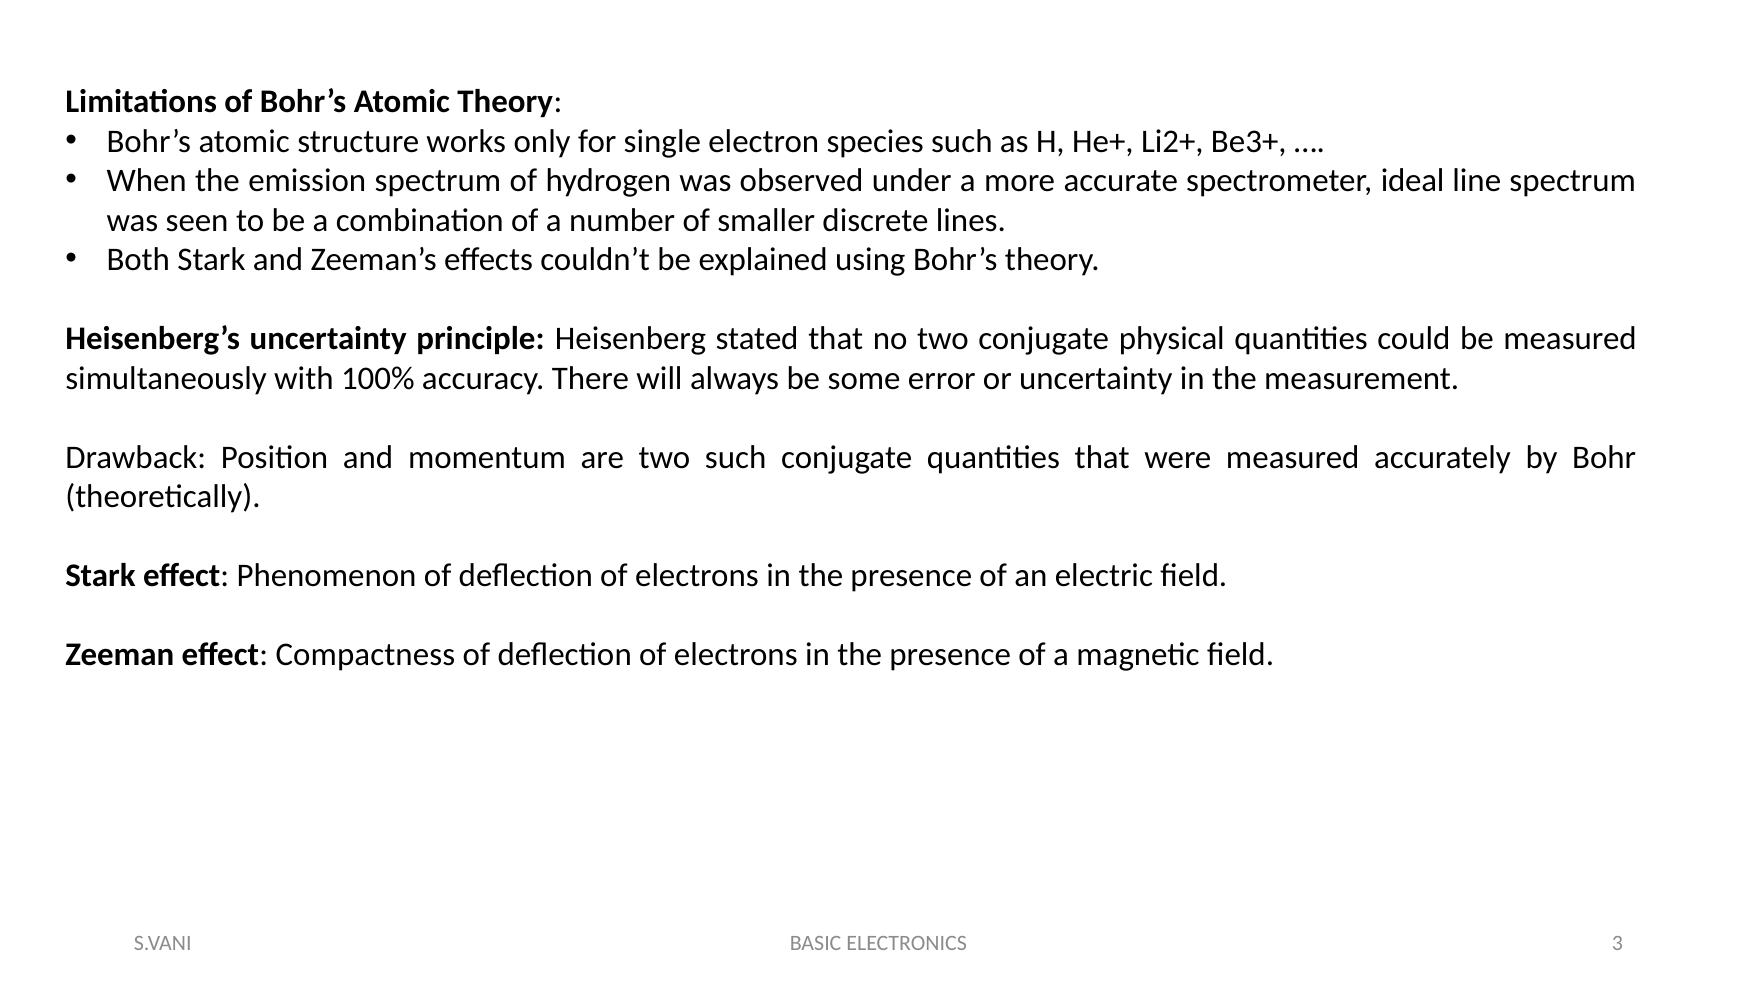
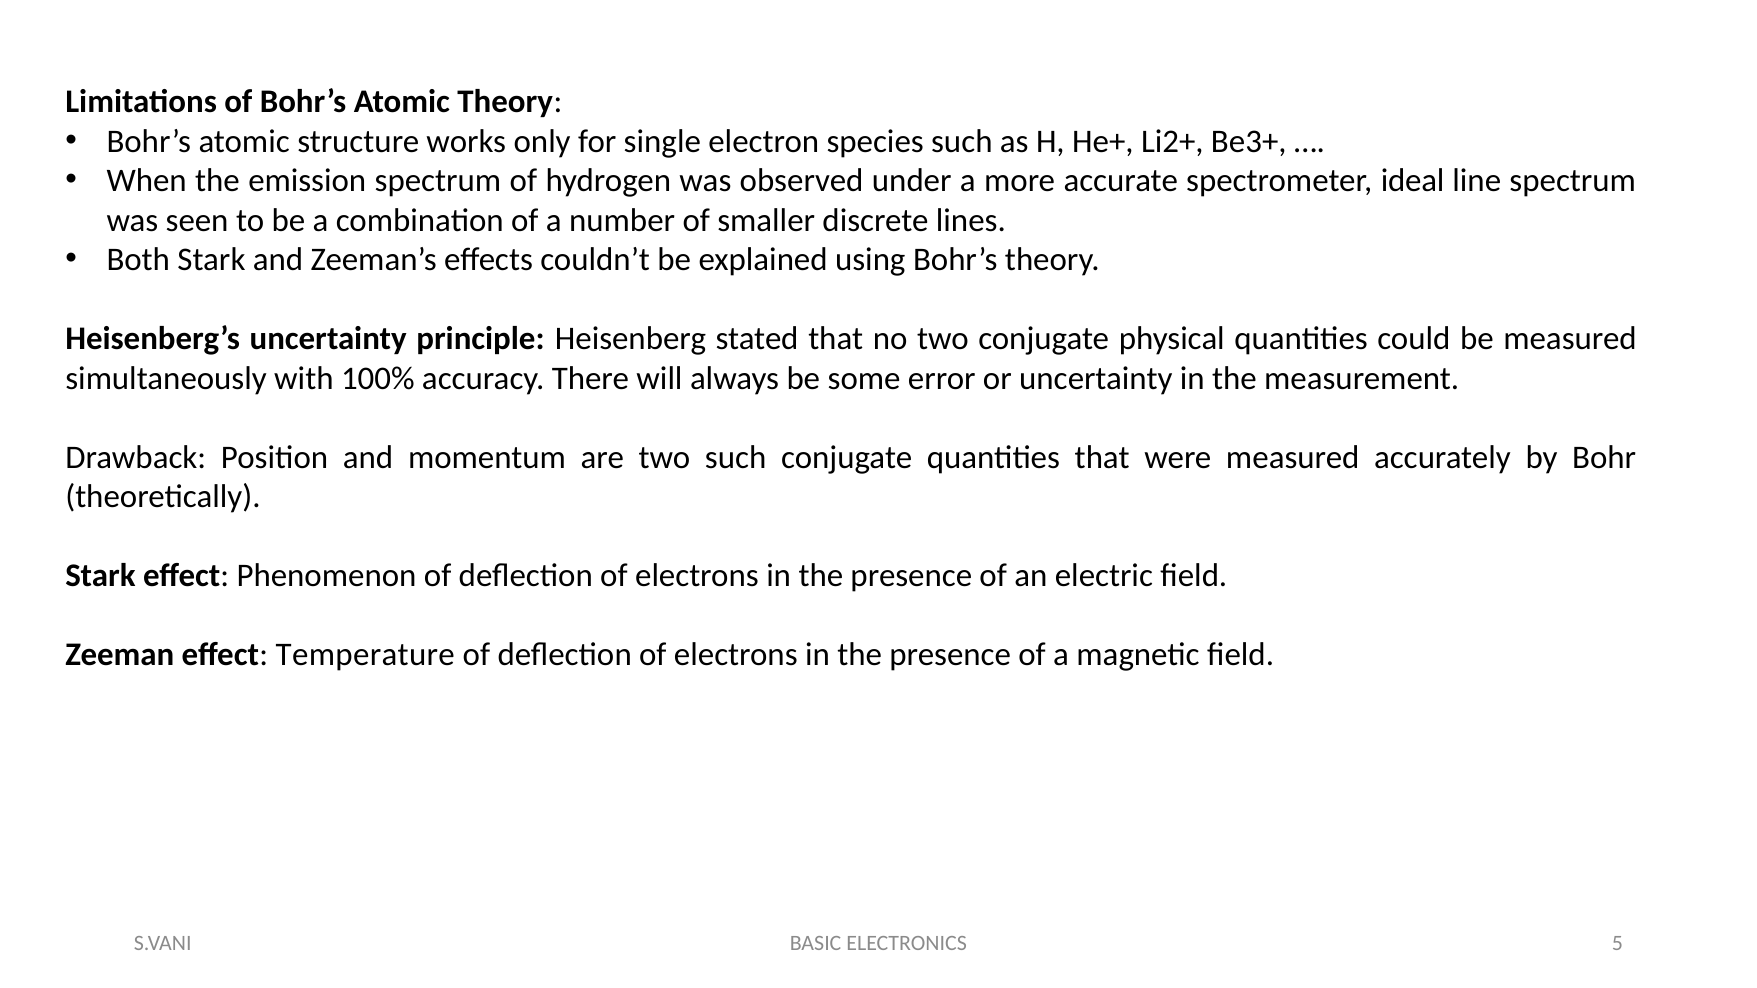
Compactness: Compactness -> Temperature (365, 655)
3: 3 -> 5 (1618, 944)
